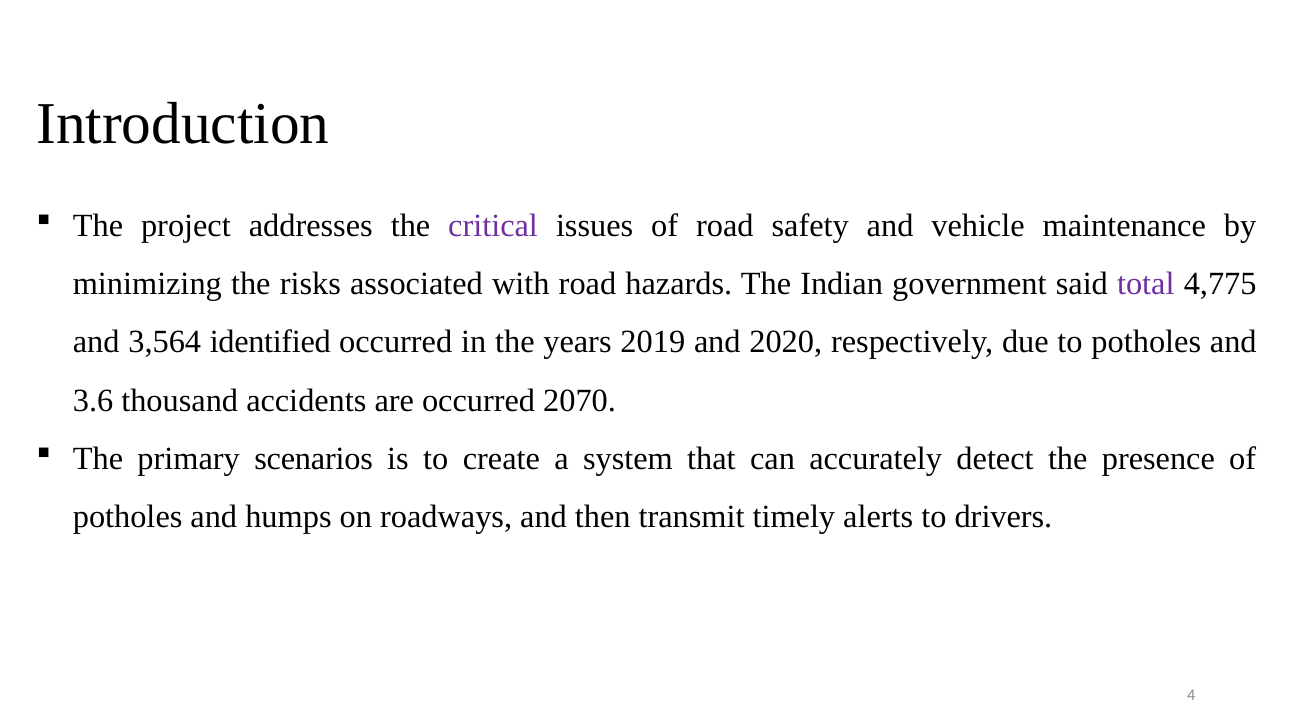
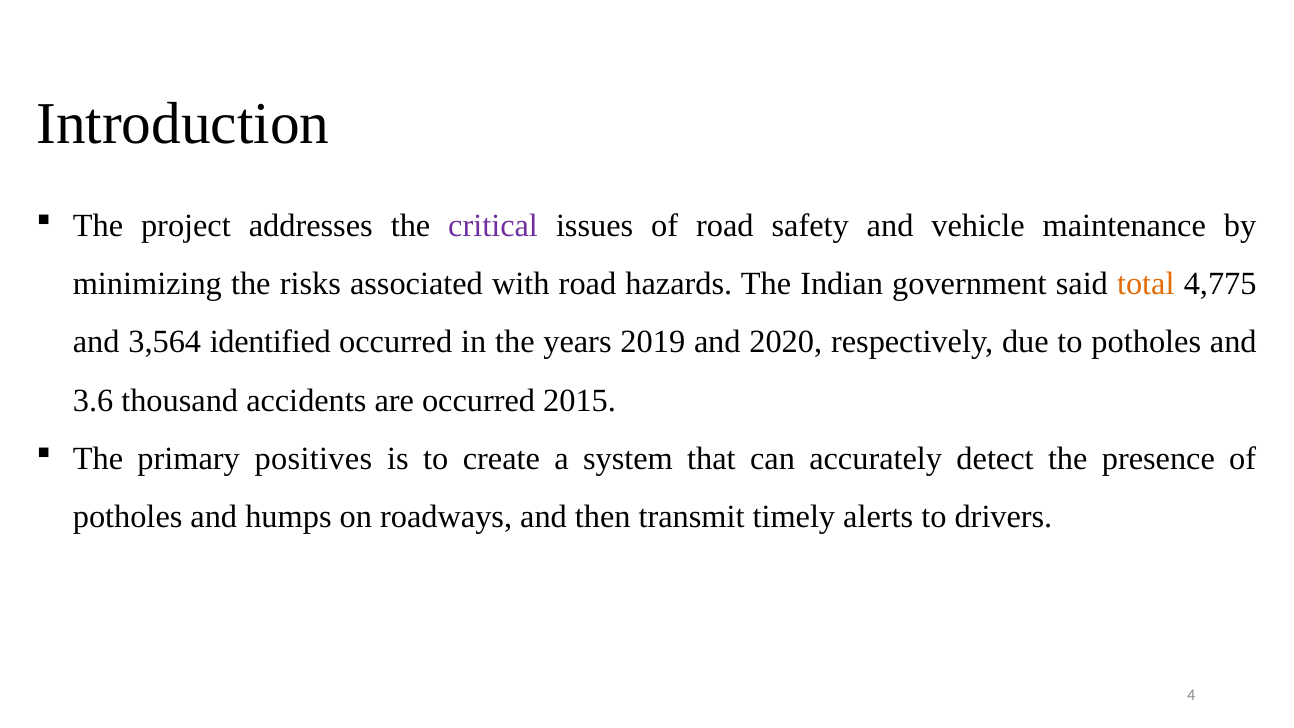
total colour: purple -> orange (1146, 284)
2070: 2070 -> 2015 (580, 400)
scenarios: scenarios -> positives (313, 459)
